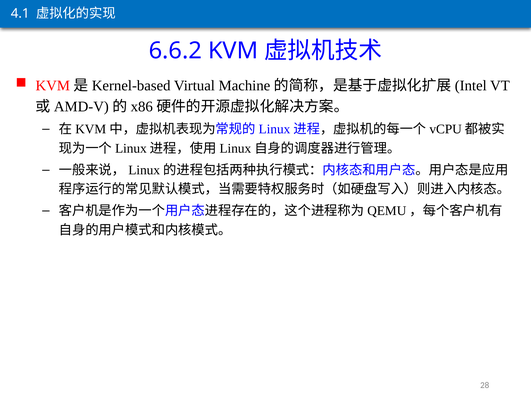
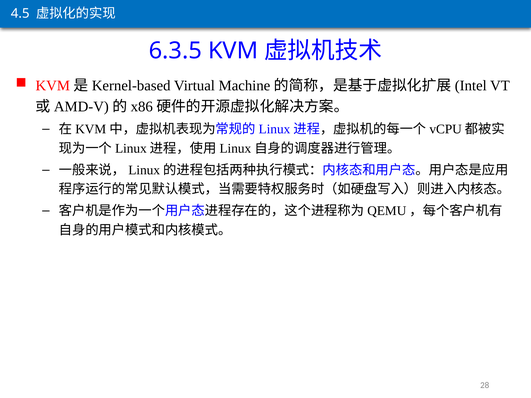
4.1: 4.1 -> 4.5 (20, 14)
6.6.2: 6.6.2 -> 6.3.5 (175, 51)
